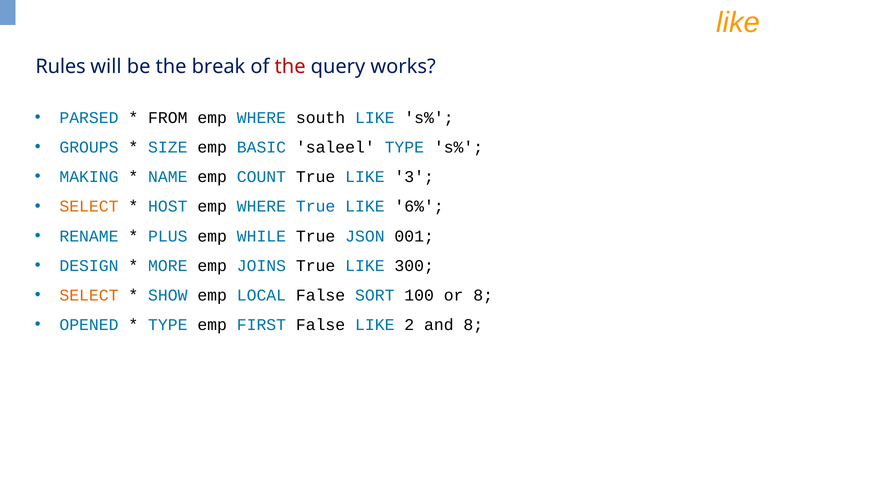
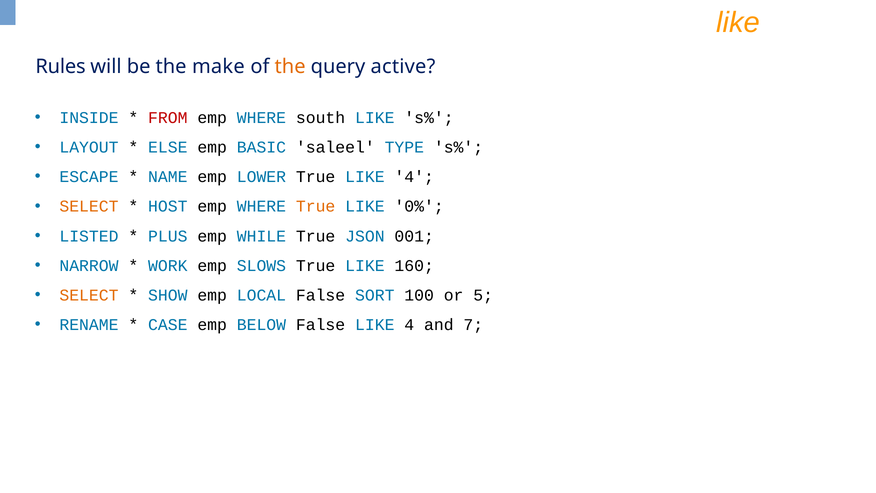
break: break -> make (218, 66)
the colour: red -> orange (290, 66)
works: works -> active (403, 66)
PARSED: PARSED -> INSIDE (89, 118)
FROM colour: black -> red (168, 118)
GROUPS: GROUPS -> LAYOUT (89, 147)
SIZE: SIZE -> ELSE (168, 147)
MAKING: MAKING -> ESCAPE (89, 177)
COUNT: COUNT -> LOWER (261, 177)
True LIKE 3: 3 -> 4 (414, 177)
True colour: blue -> orange (316, 206)
6%: 6% -> 0% (419, 206)
RENAME: RENAME -> LISTED (89, 236)
DESIGN: DESIGN -> NARROW (89, 266)
MORE: MORE -> WORK (168, 266)
JOINS: JOINS -> SLOWS (261, 266)
300: 300 -> 160 (414, 266)
or 8: 8 -> 5 (483, 295)
OPENED: OPENED -> RENAME (89, 325)
TYPE: TYPE -> CASE (168, 325)
FIRST: FIRST -> BELOW (261, 325)
False LIKE 2: 2 -> 4 (409, 325)
and 8: 8 -> 7 (473, 325)
